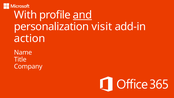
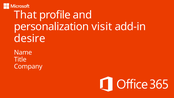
With: With -> That (25, 15)
and underline: present -> none (82, 15)
action: action -> desire (30, 38)
